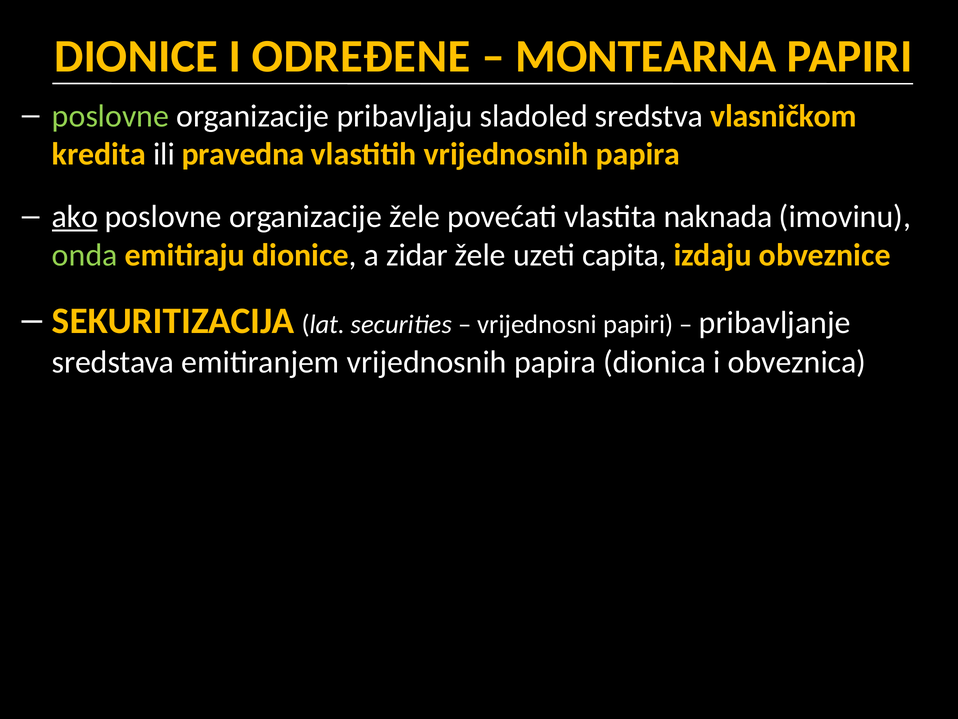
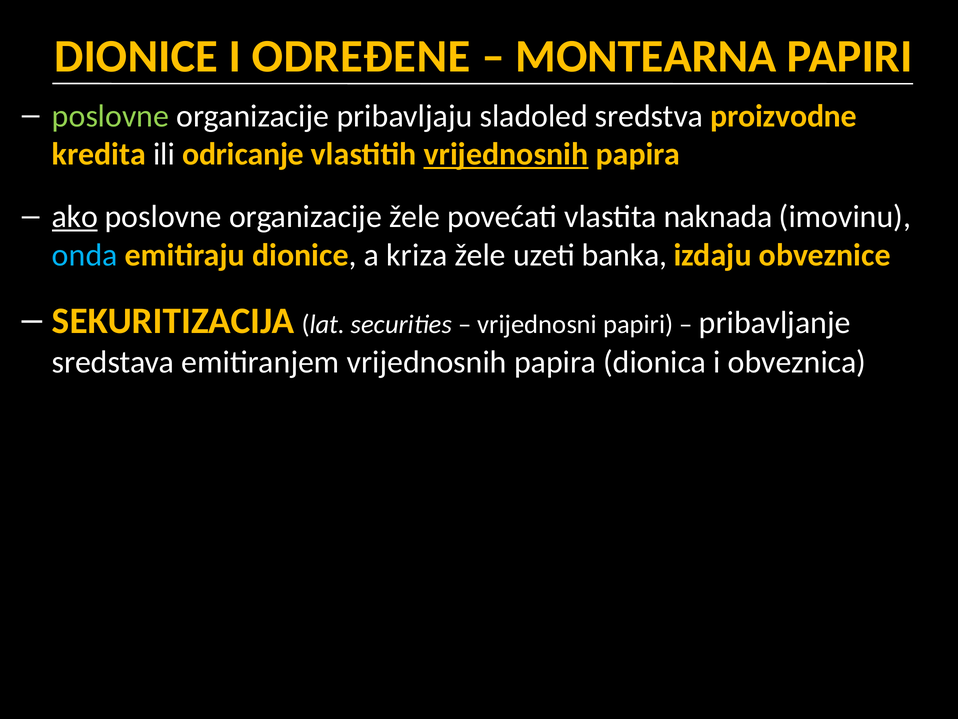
vlasničkom: vlasničkom -> proizvodne (784, 116)
pravedna: pravedna -> odricanje (243, 154)
vrijednosnih underline: none -> present (506, 154)
onda colour: light green -> light blue (85, 255)
zidar: zidar -> kriza (417, 255)
capita: capita -> banka (624, 255)
